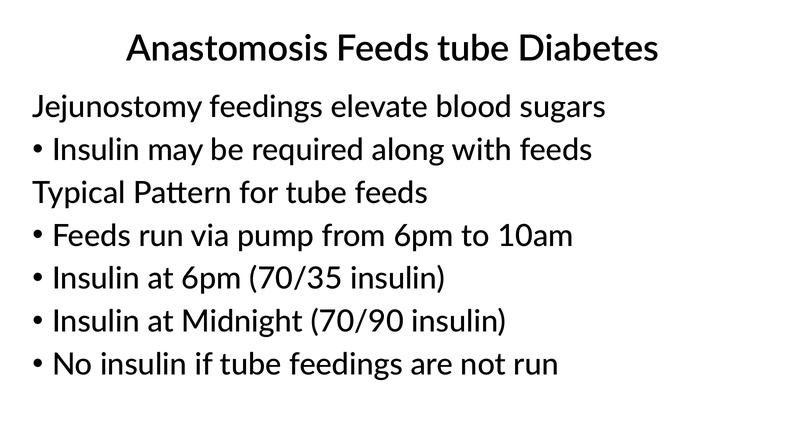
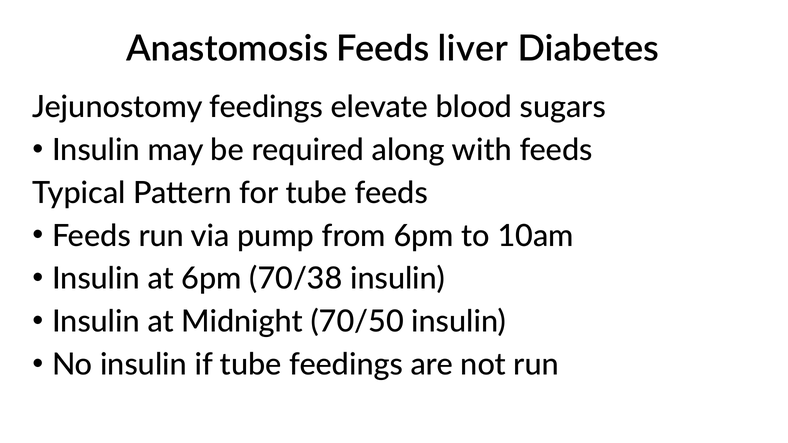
Feeds tube: tube -> liver (473, 49)
70/35: 70/35 -> 70/38 (296, 279)
70/90: 70/90 -> 70/50 (357, 322)
